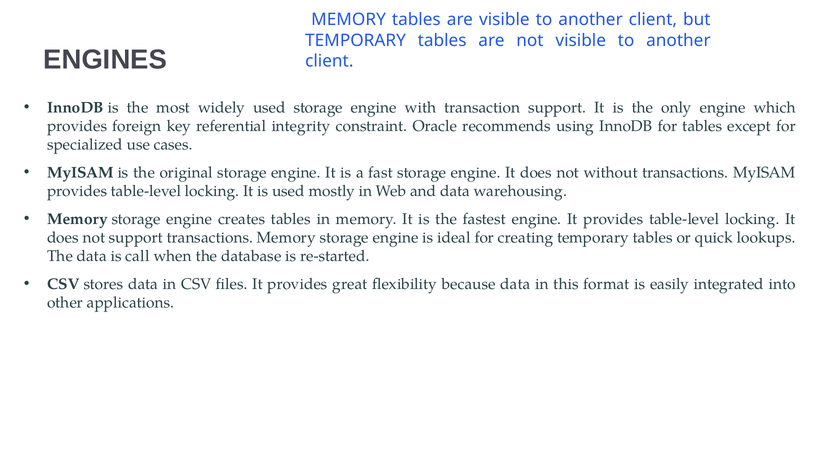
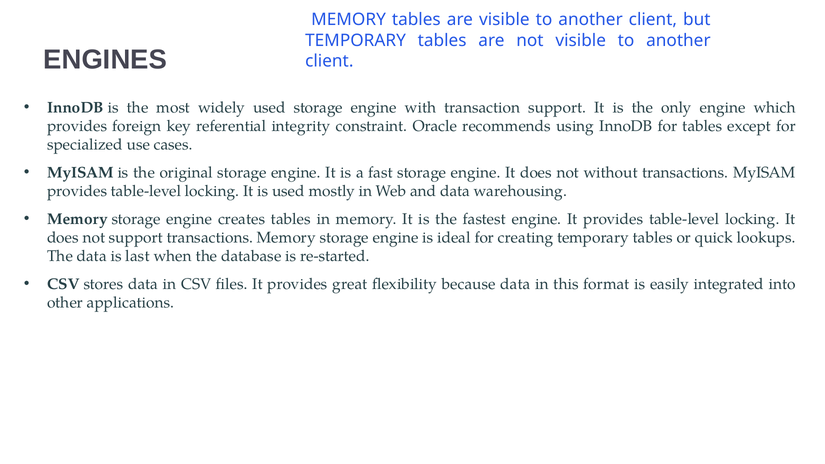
call: call -> last (137, 256)
